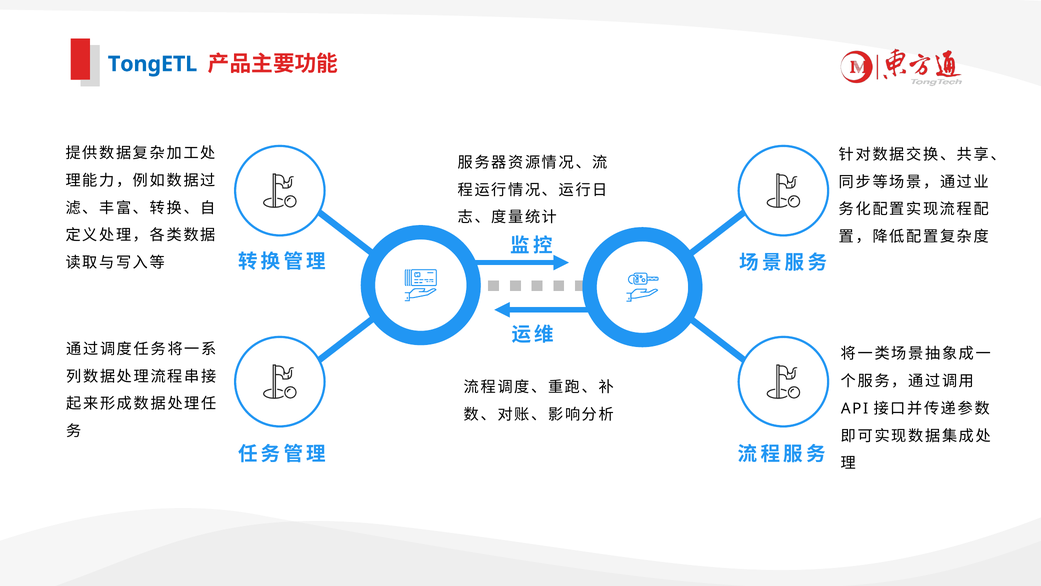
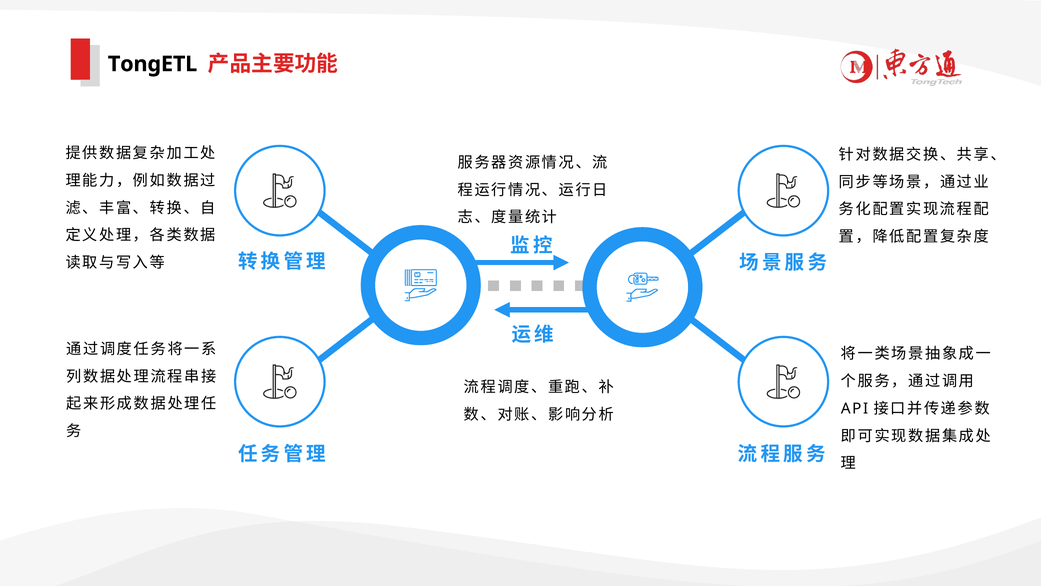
TongETL colour: blue -> black (153, 64)
